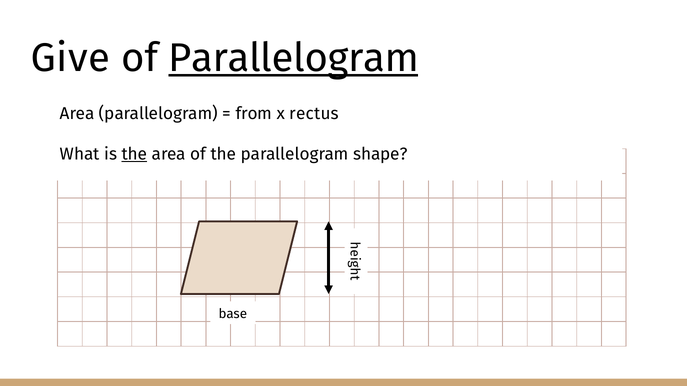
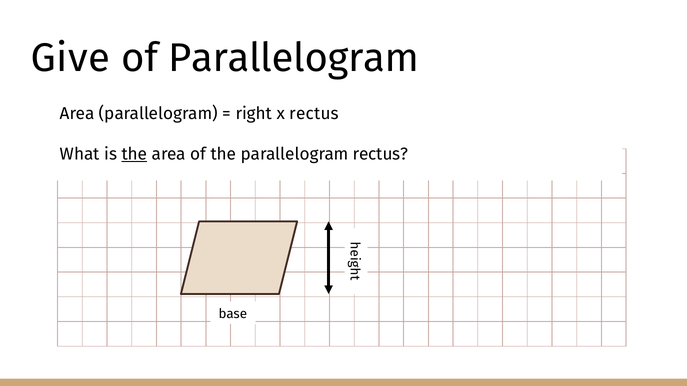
Parallelogram underline: present -> none (294, 58)
from: from -> right (254, 114)
parallelogram shape: shape -> rectus (380, 154)
